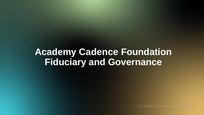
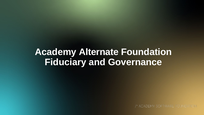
Cadence: Cadence -> Alternate (99, 52)
